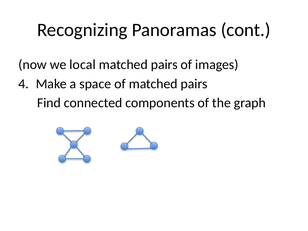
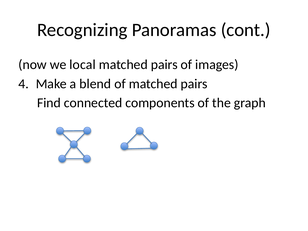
space: space -> blend (95, 84)
